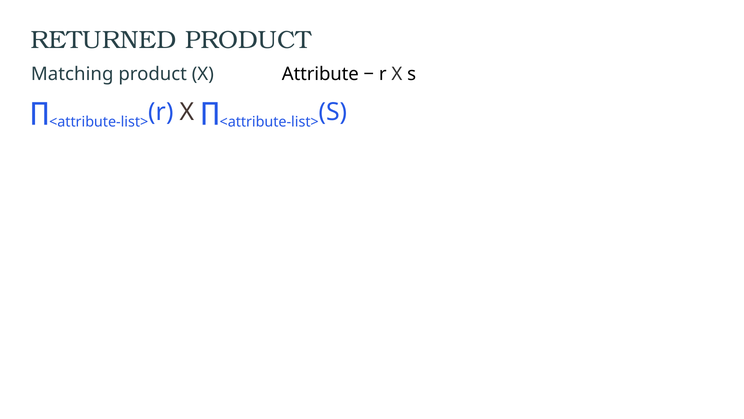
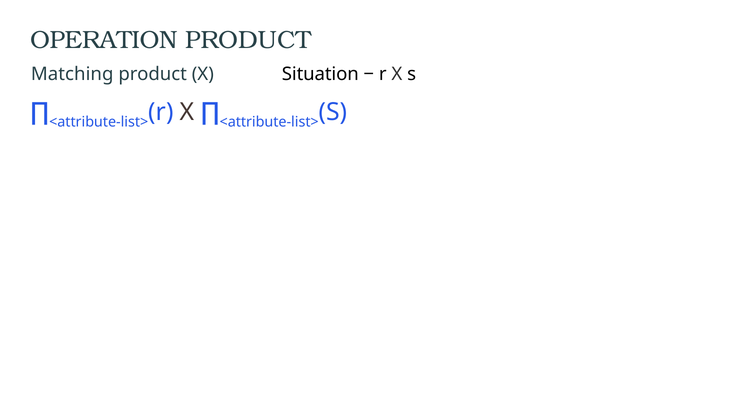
RETURNED: RETURNED -> OPERATION (104, 40)
Attribute: Attribute -> Situation (320, 74)
